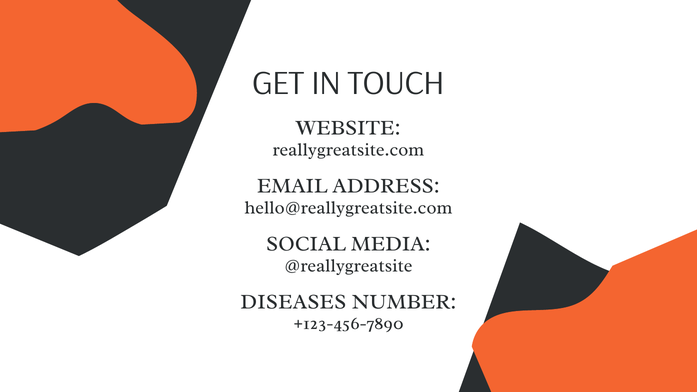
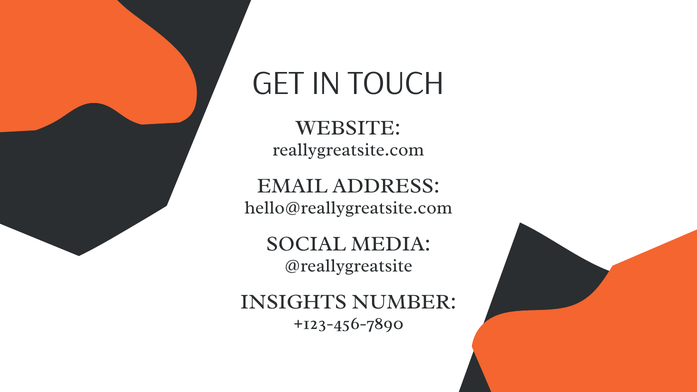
DISEASES: DISEASES -> INSIGHTS (294, 302)
